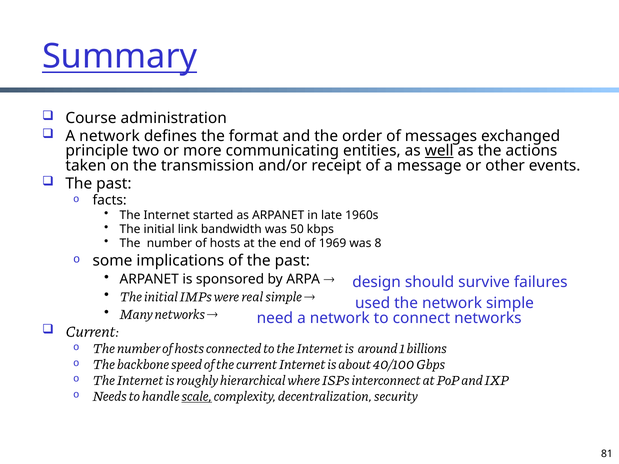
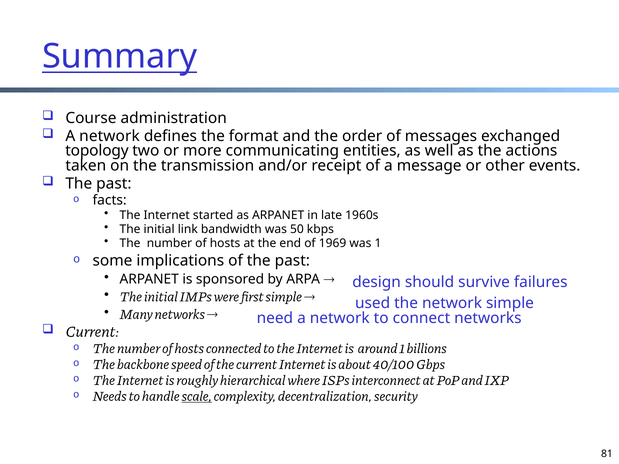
principle: principle -> topology (97, 151)
well underline: present -> none (439, 151)
was 8: 8 -> 1 (378, 243)
real: real -> first (252, 297)
